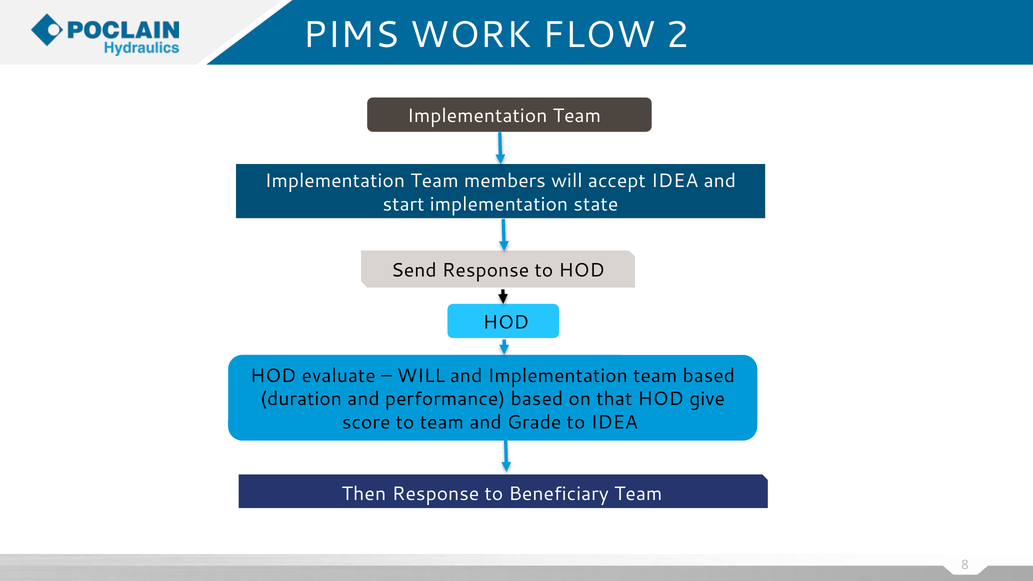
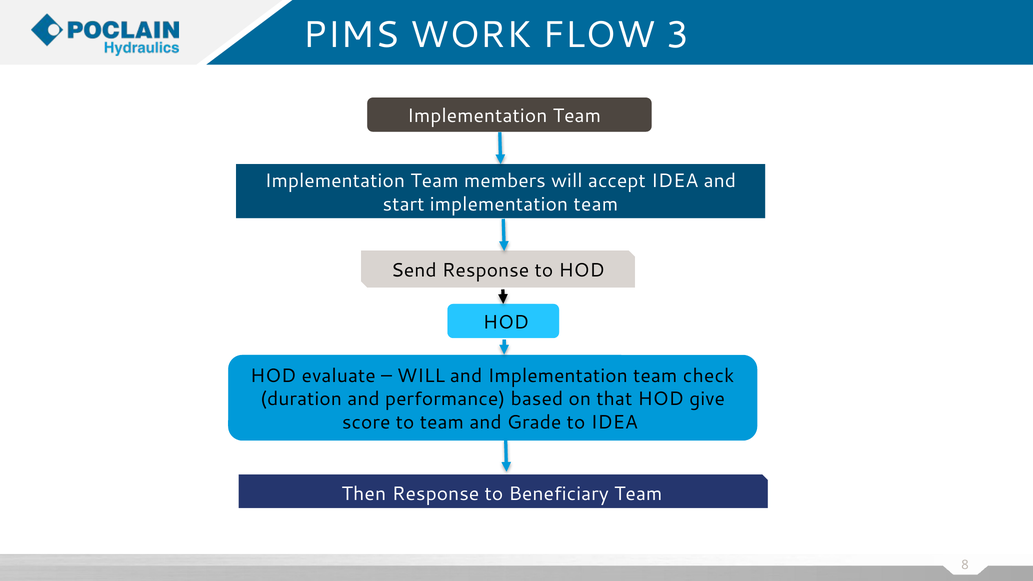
2: 2 -> 3 (677, 35)
start implementation state: state -> team (596, 204)
team based: based -> check (709, 376)
